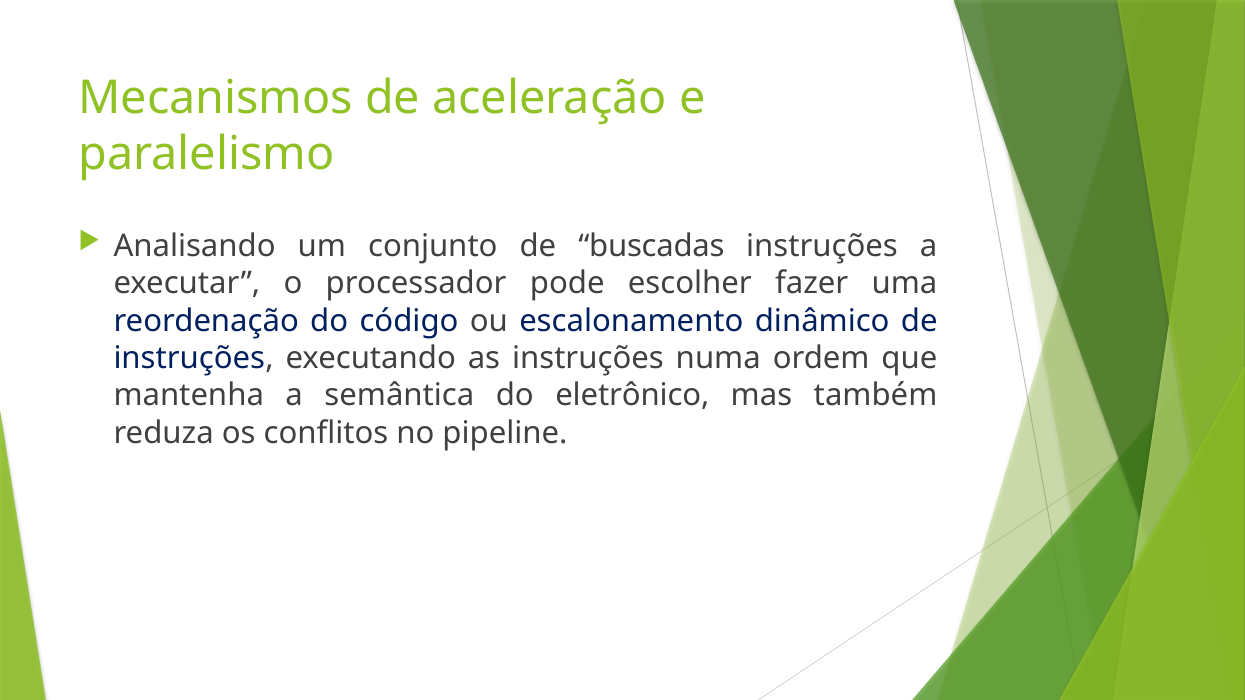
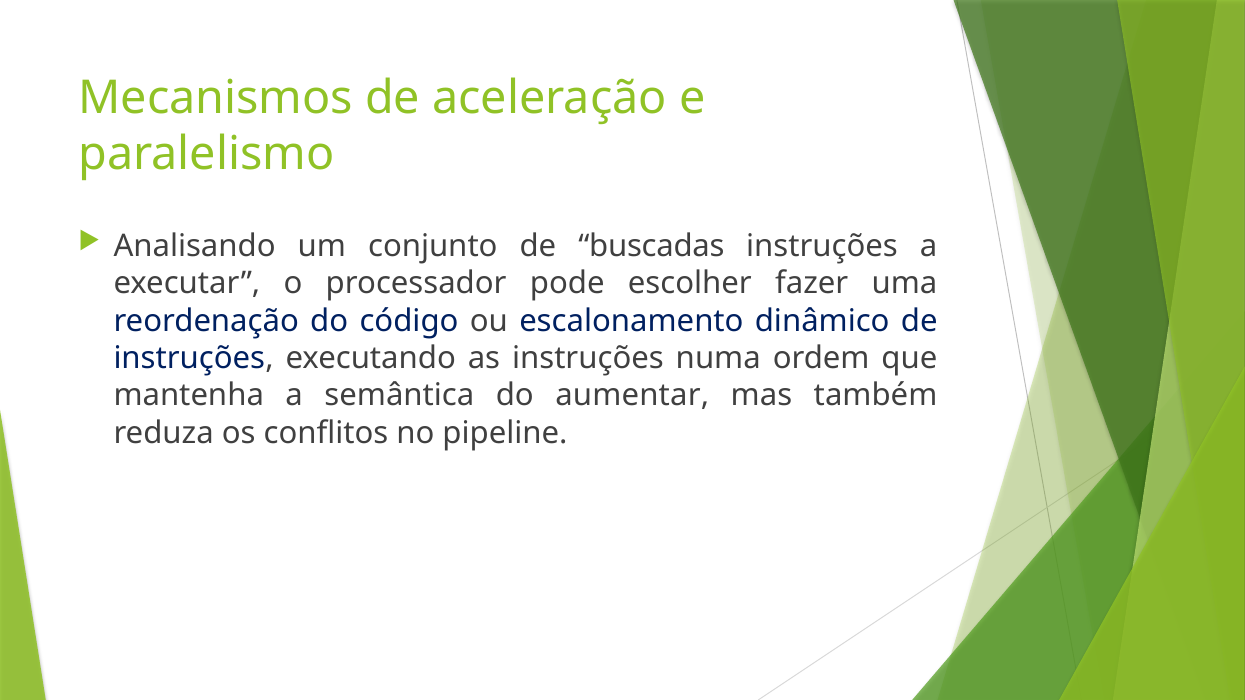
eletrônico: eletrônico -> aumentar (632, 396)
